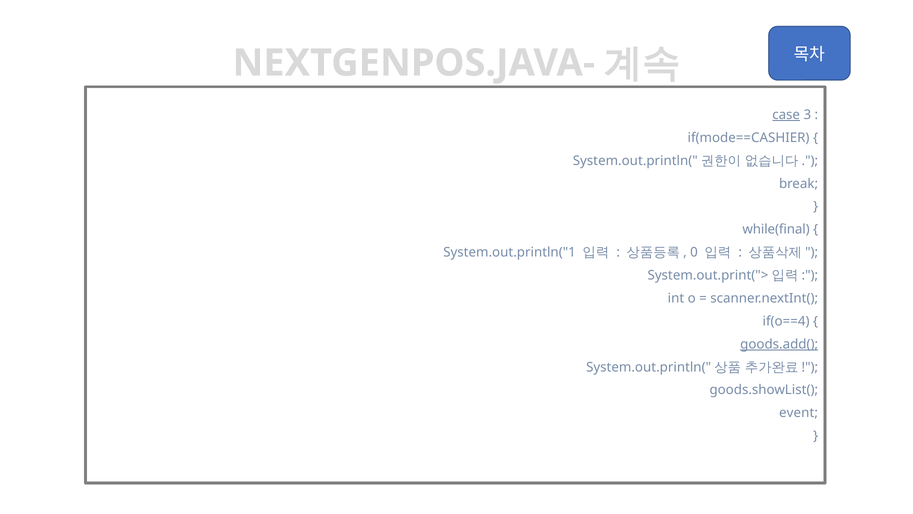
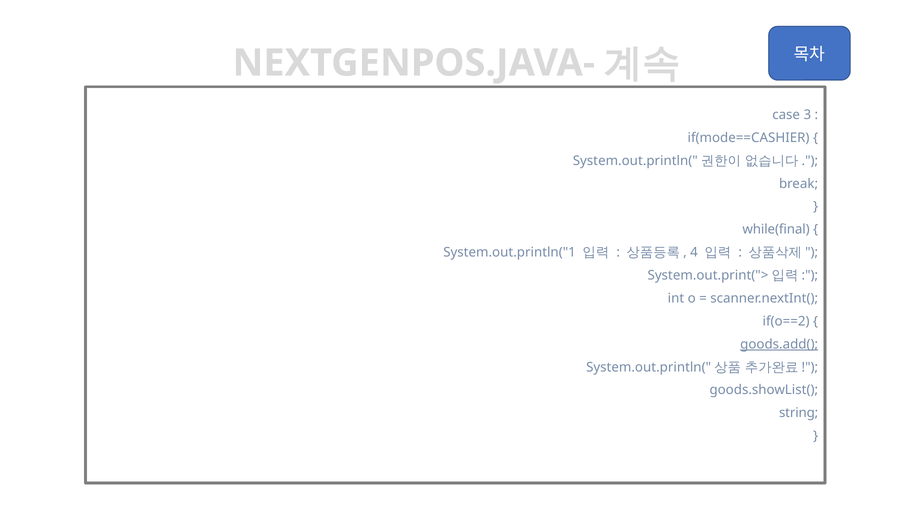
case underline: present -> none (786, 115)
0: 0 -> 4 (694, 252)
if(o==4: if(o==4 -> if(o==2 (786, 321)
event: event -> string (799, 413)
